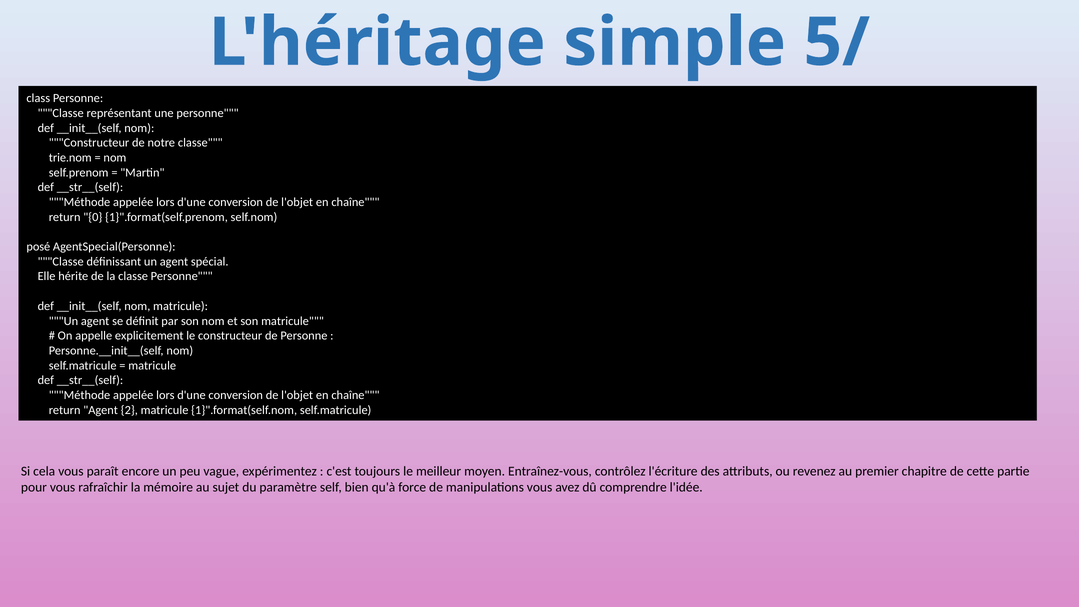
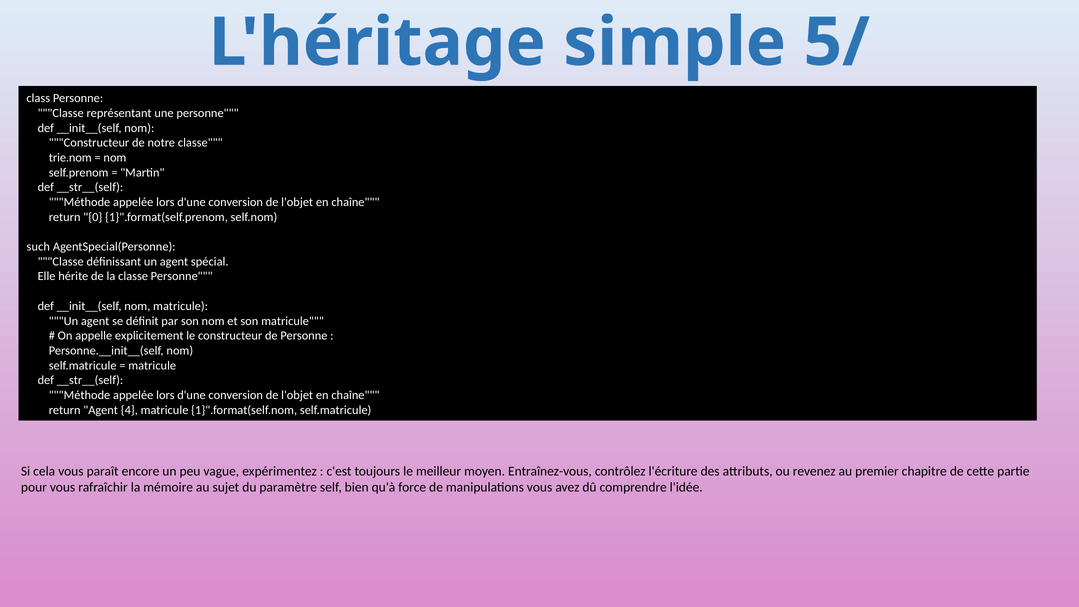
posé: posé -> such (38, 247)
2: 2 -> 4 (129, 410)
